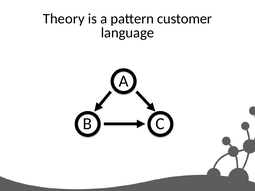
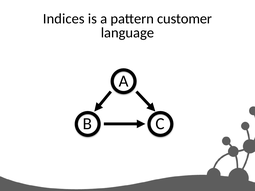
Theory: Theory -> Indices (64, 19)
